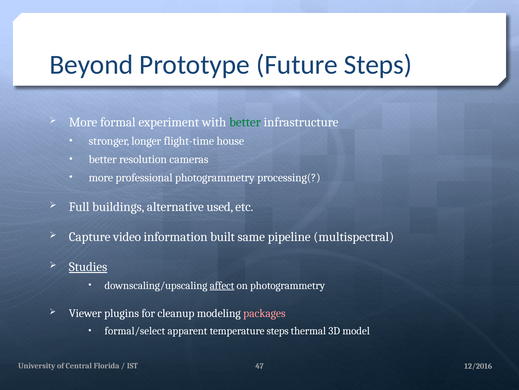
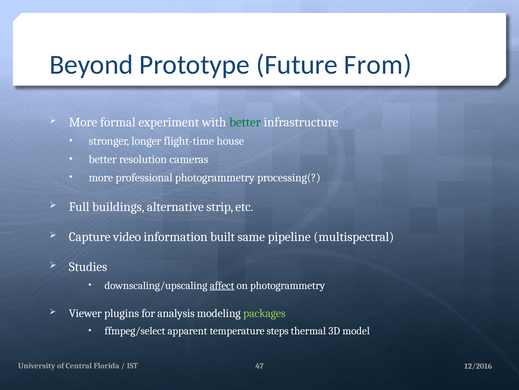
Future Steps: Steps -> From (378, 65)
used: used -> strip (220, 206)
Studies underline: present -> none (88, 266)
cleanup: cleanup -> analysis (176, 313)
packages colour: pink -> light green (264, 313)
formal/select: formal/select -> ffmpeg/select (135, 330)
